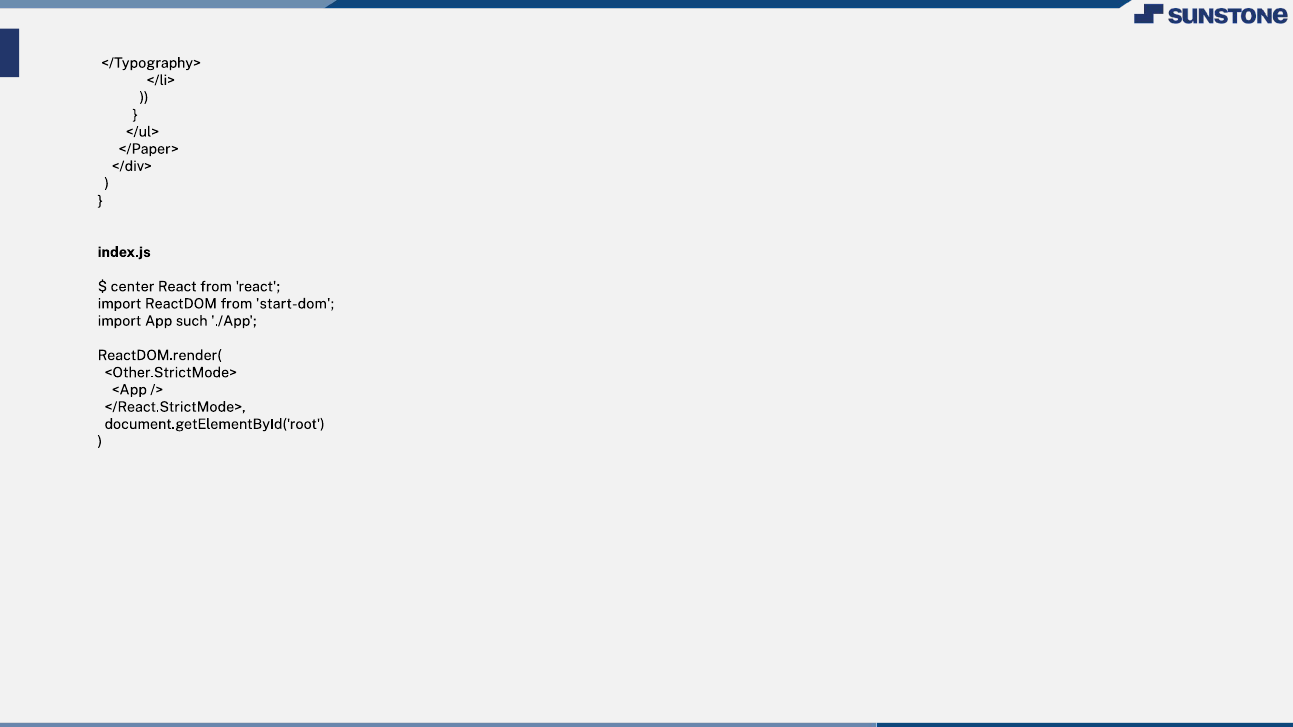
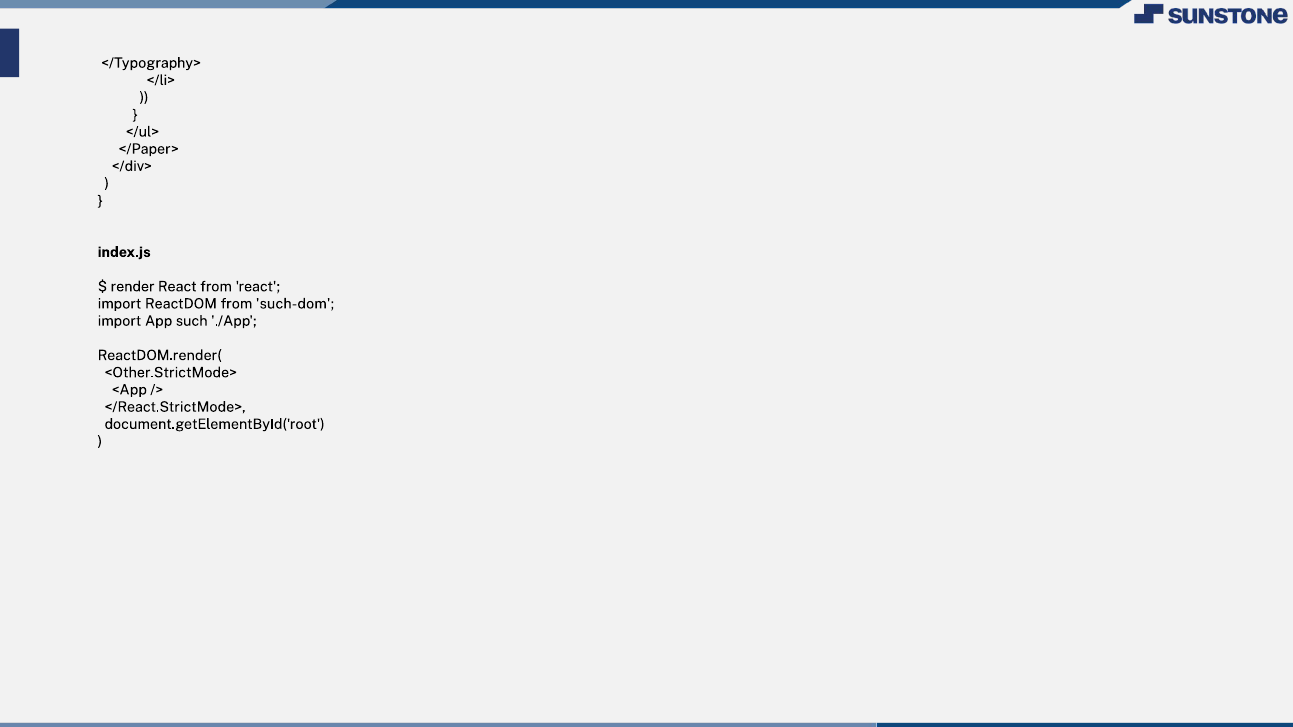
center: center -> render (133, 287)
start-dom: start-dom -> such-dom (295, 304)
